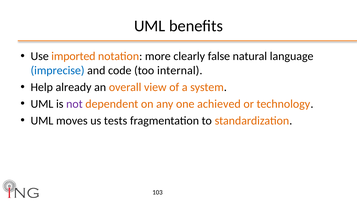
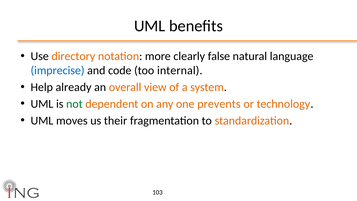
imported: imported -> directory (73, 56)
not colour: purple -> green (74, 104)
achieved: achieved -> prevents (219, 104)
tests: tests -> their (116, 121)
